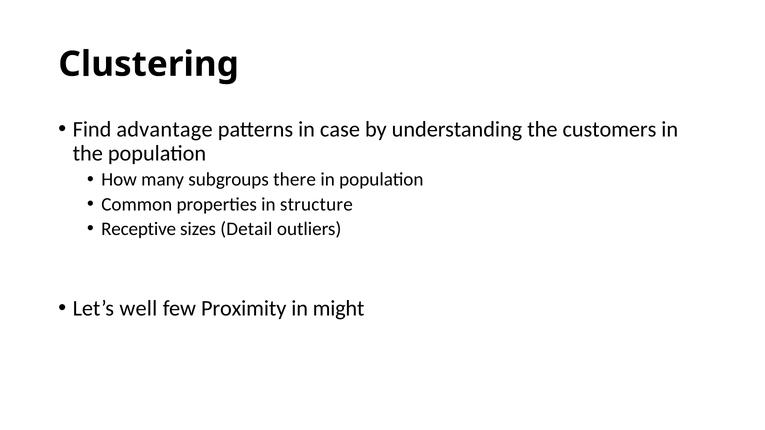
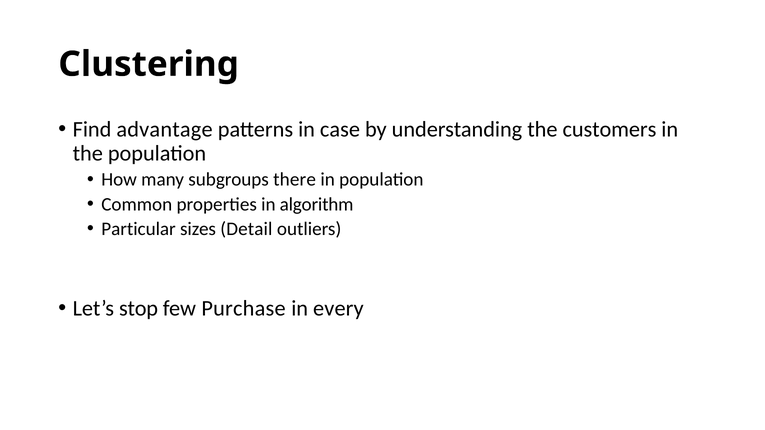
structure: structure -> algorithm (317, 204)
Receptive: Receptive -> Particular (139, 229)
well: well -> stop (139, 309)
Proximity: Proximity -> Purchase (244, 309)
might: might -> every (338, 309)
